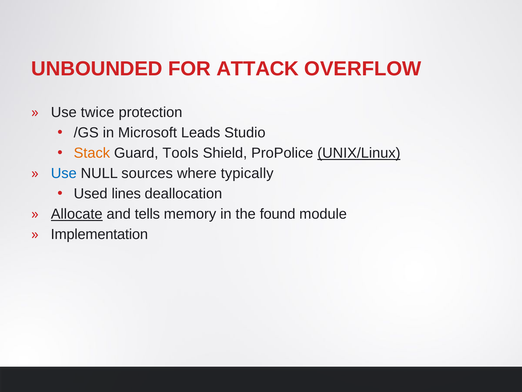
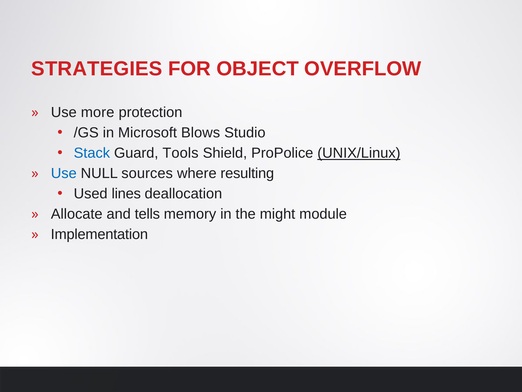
UNBOUNDED: UNBOUNDED -> STRATEGIES (97, 69)
ATTACK: ATTACK -> OBJECT (258, 69)
twice: twice -> more (98, 112)
Leads: Leads -> Blows (201, 133)
Stack colour: orange -> blue (92, 153)
typically: typically -> resulting (247, 173)
Allocate underline: present -> none (77, 214)
found: found -> might (278, 214)
